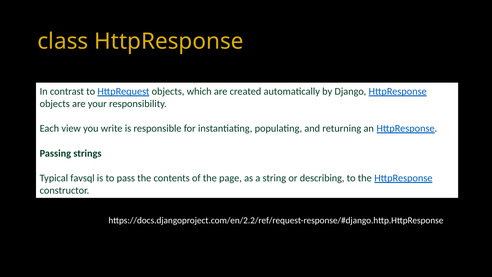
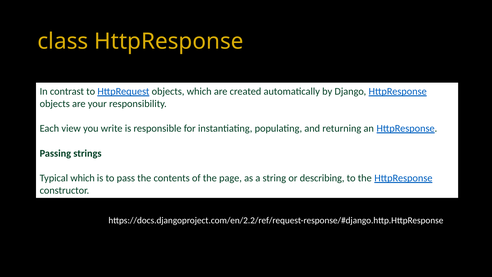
Typical favsql: favsql -> which (83, 178)
